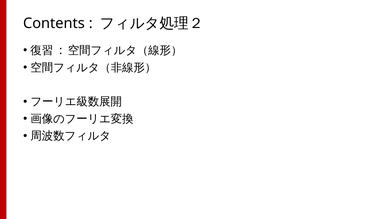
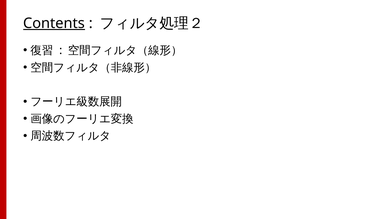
Contents underline: none -> present (54, 23)
